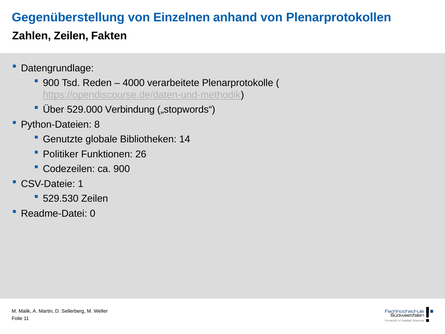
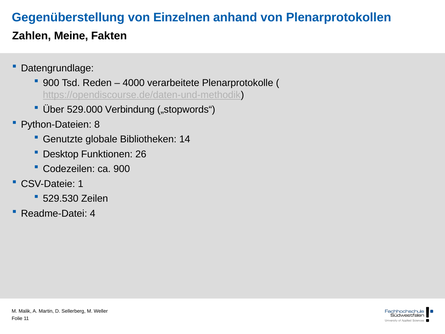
Zahlen Zeilen: Zeilen -> Meine (71, 36)
Politiker: Politiker -> Desktop (61, 154)
0: 0 -> 4 (93, 213)
